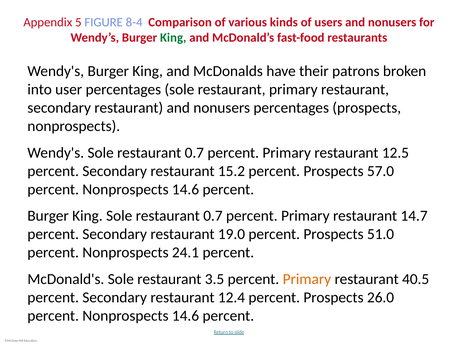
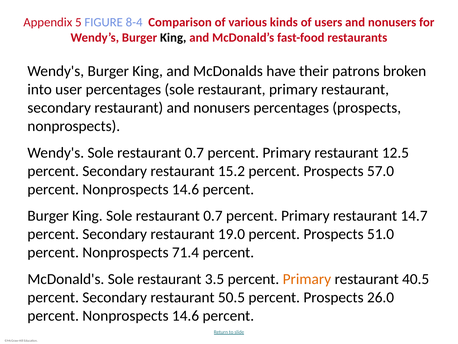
King colour: green -> black (173, 38)
24.1: 24.1 -> 71.4 (186, 252)
12.4: 12.4 -> 50.5 (231, 297)
